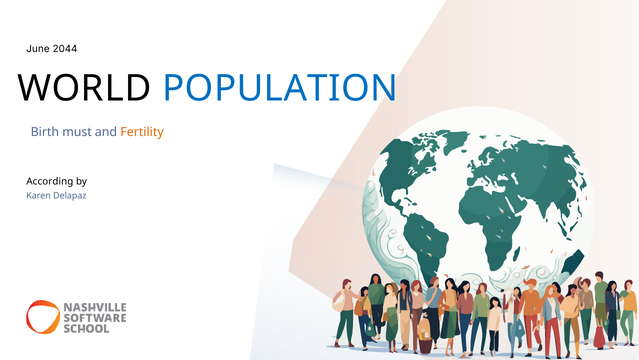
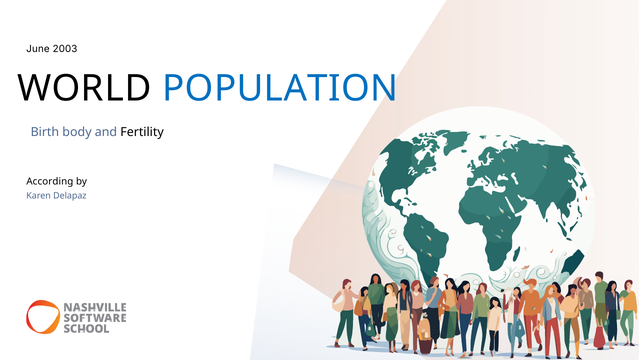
2044: 2044 -> 2003 (65, 49)
must: must -> body (77, 132)
Fertility colour: orange -> black (142, 132)
